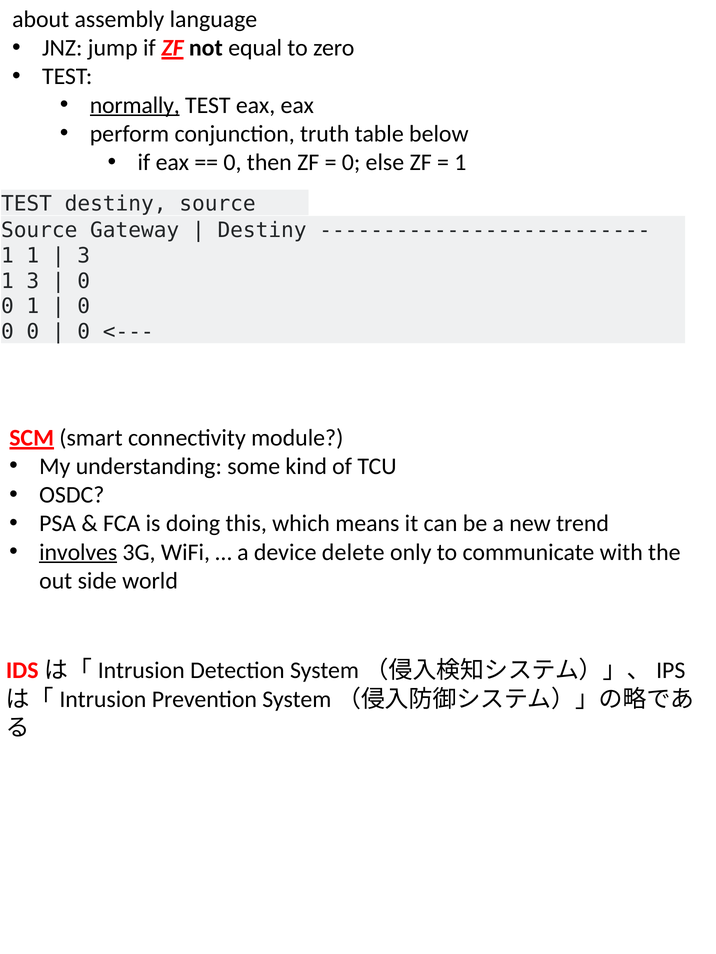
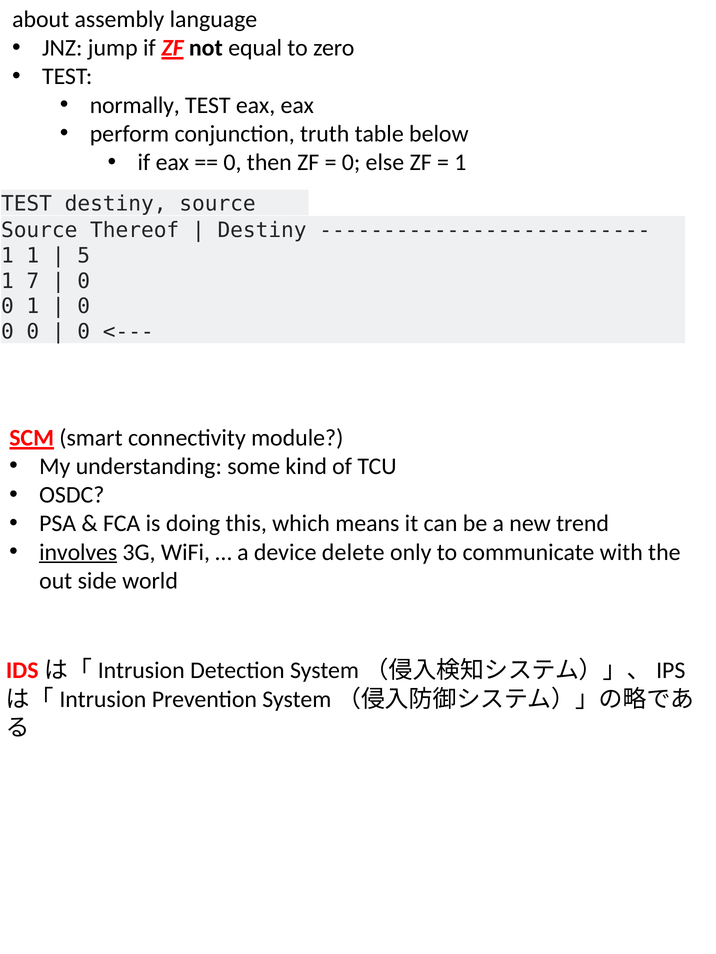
normally underline: present -> none (135, 105)
Gateway: Gateway -> Thereof (135, 230)
3: 3 -> 5 (84, 256)
1 3: 3 -> 7 (33, 281)
